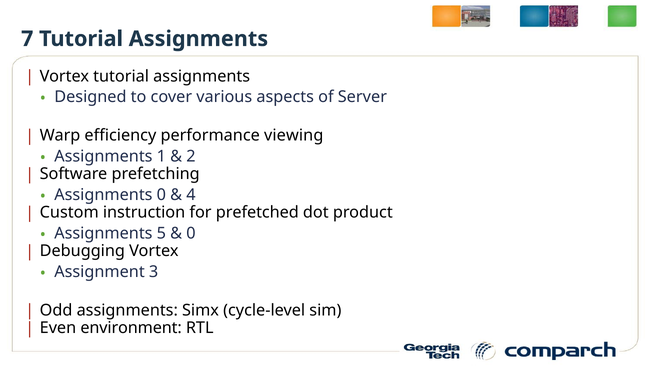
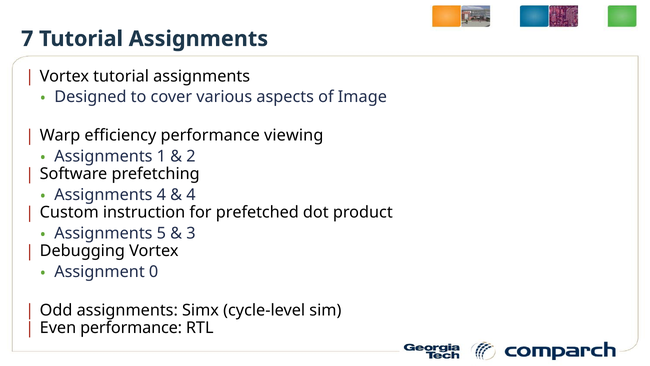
Server: Server -> Image (362, 97)
Assignments 0: 0 -> 4 (161, 195)
0: 0 -> 3 (191, 233)
3: 3 -> 0 (154, 272)
Even environment: environment -> performance (131, 328)
